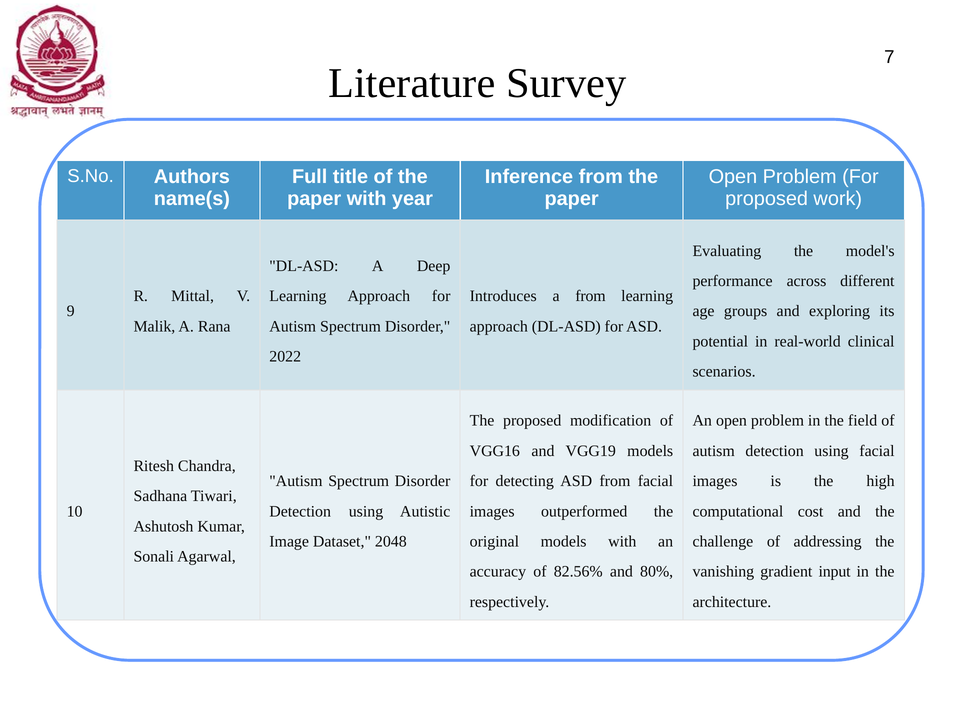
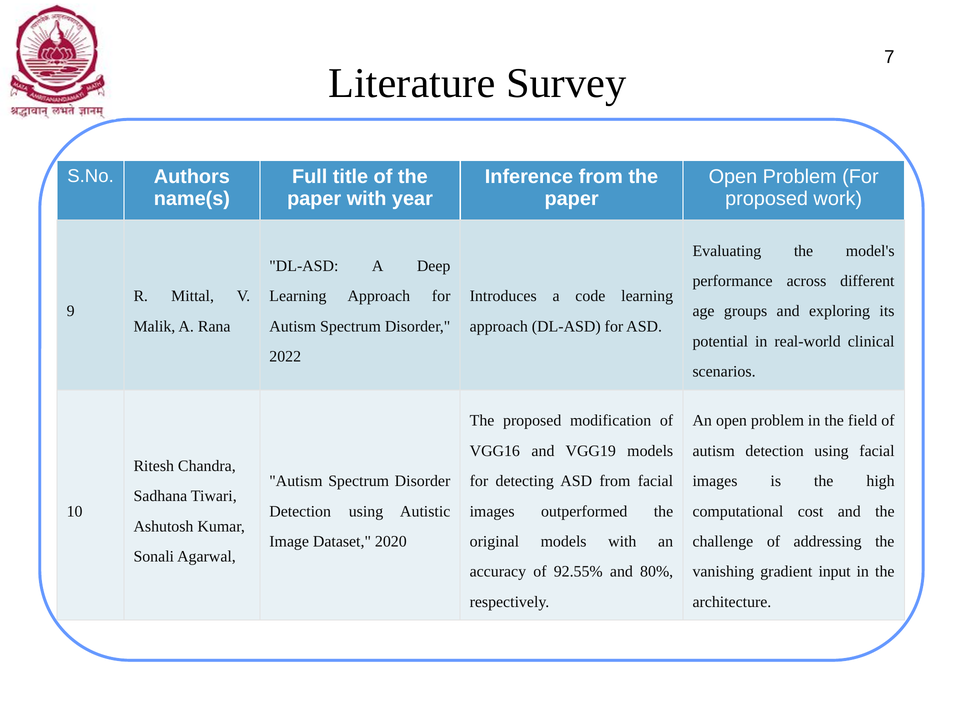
a from: from -> code (590, 296)
2048: 2048 -> 2020 (391, 542)
82.56%: 82.56% -> 92.55% (578, 572)
